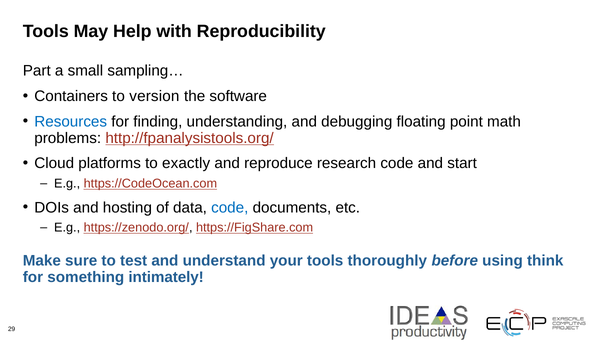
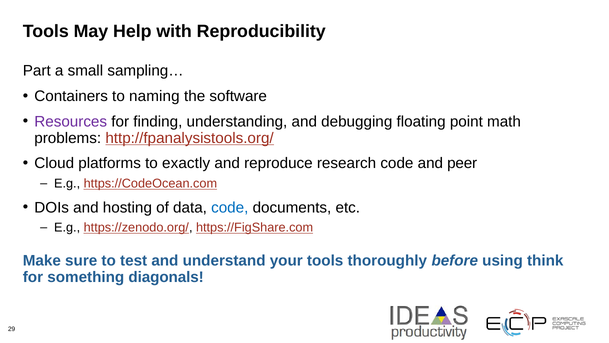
version: version -> naming (154, 96)
Resources colour: blue -> purple (71, 121)
start: start -> peer (462, 163)
intimately: intimately -> diagonals (166, 277)
